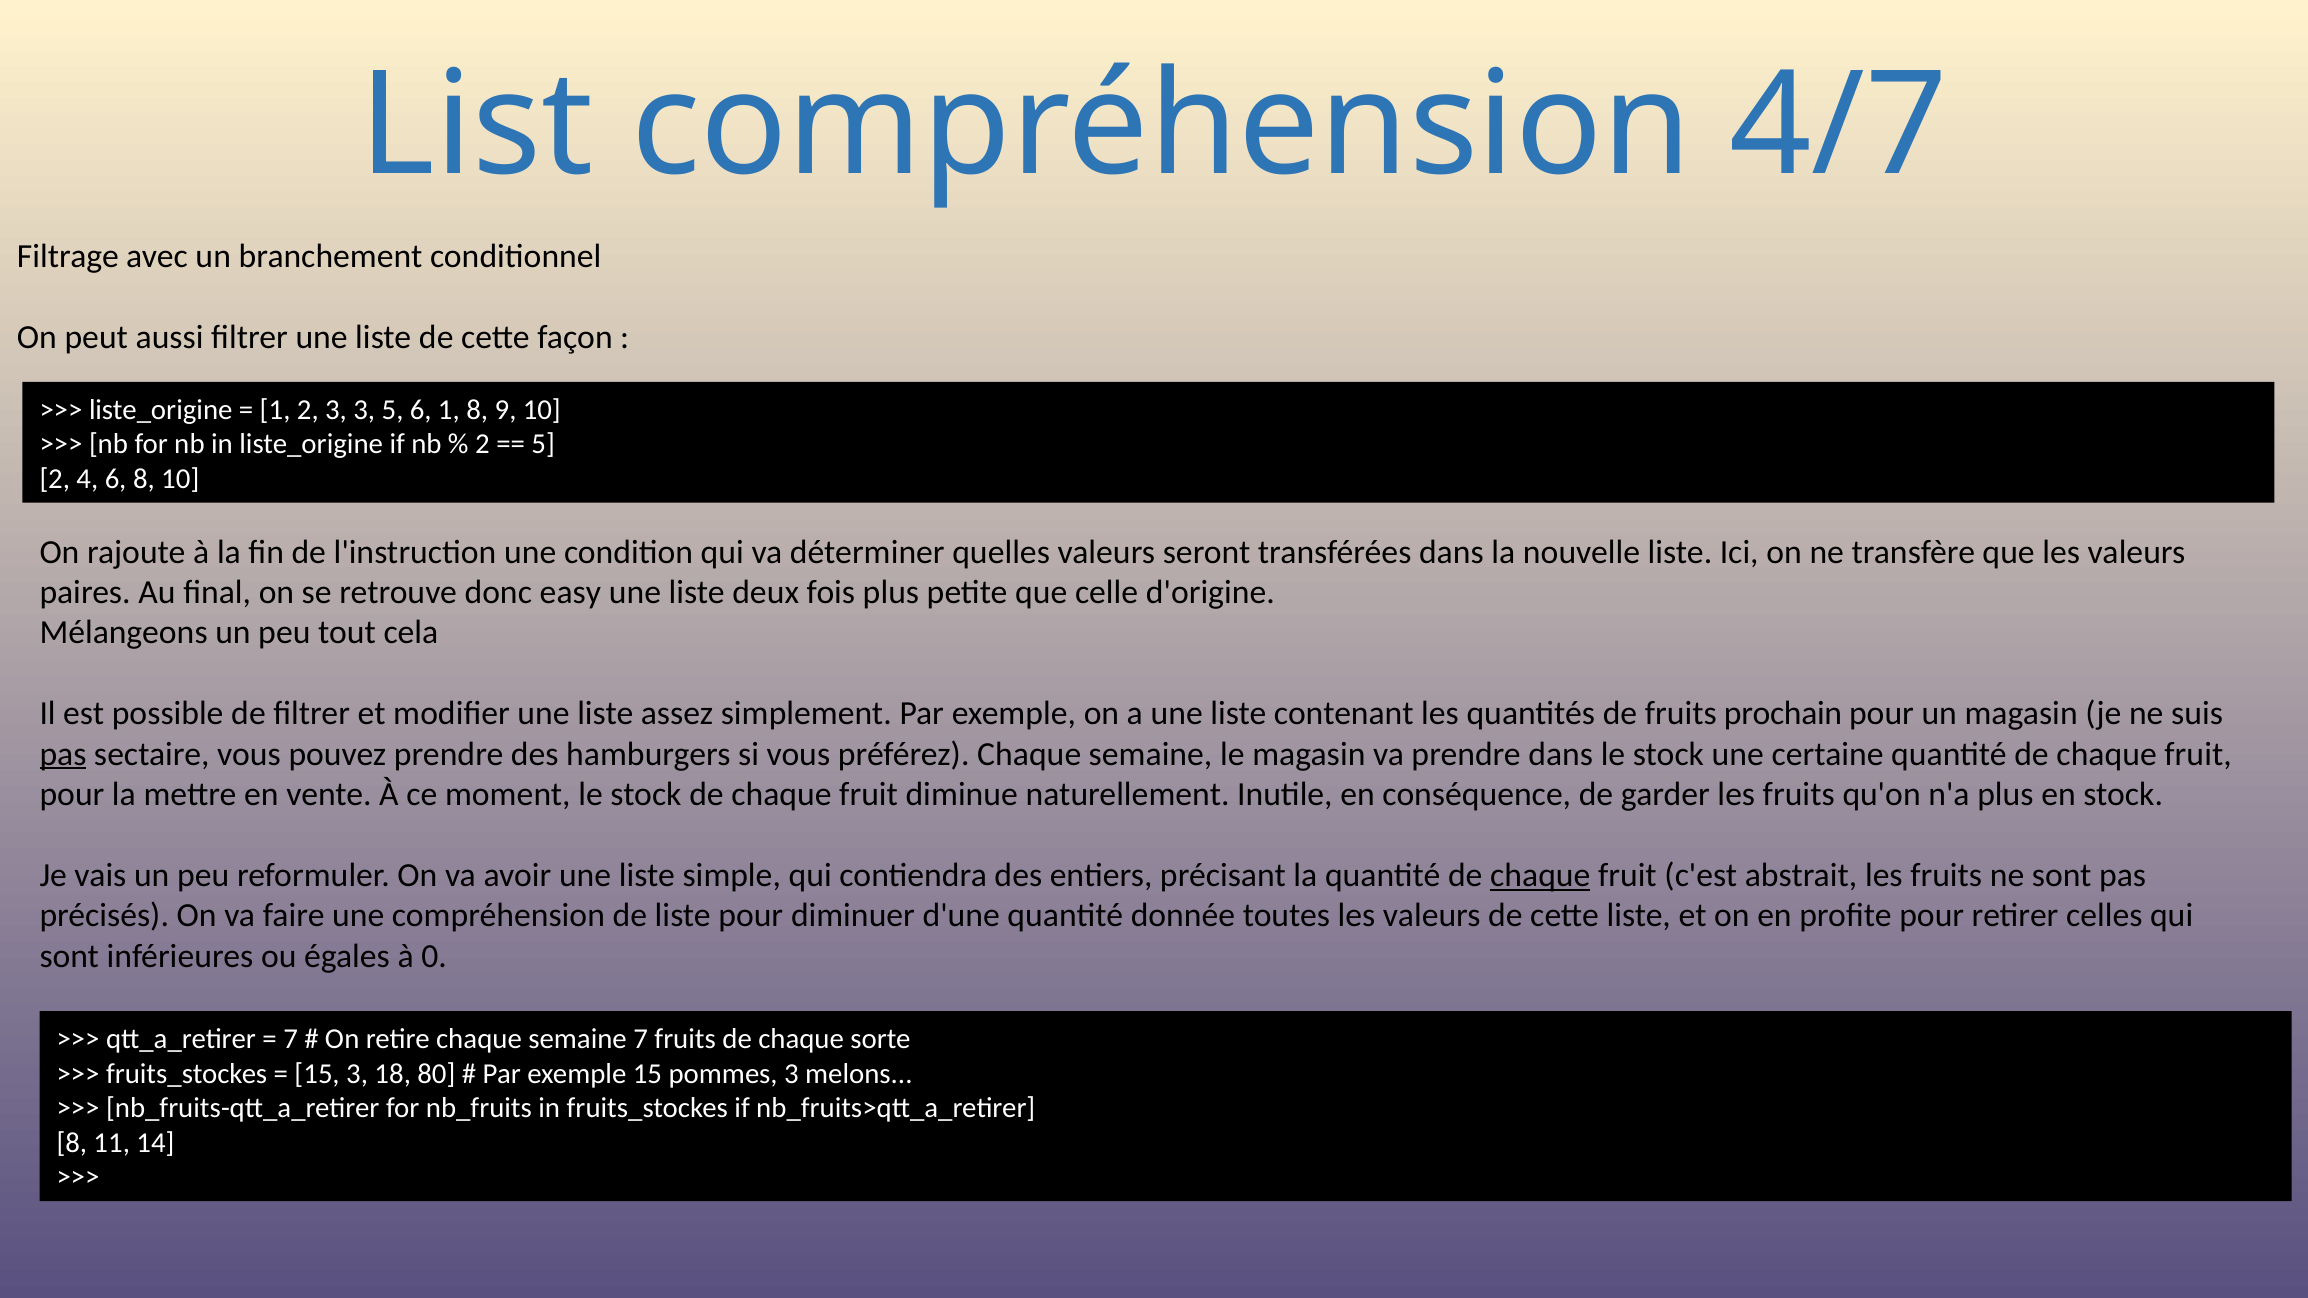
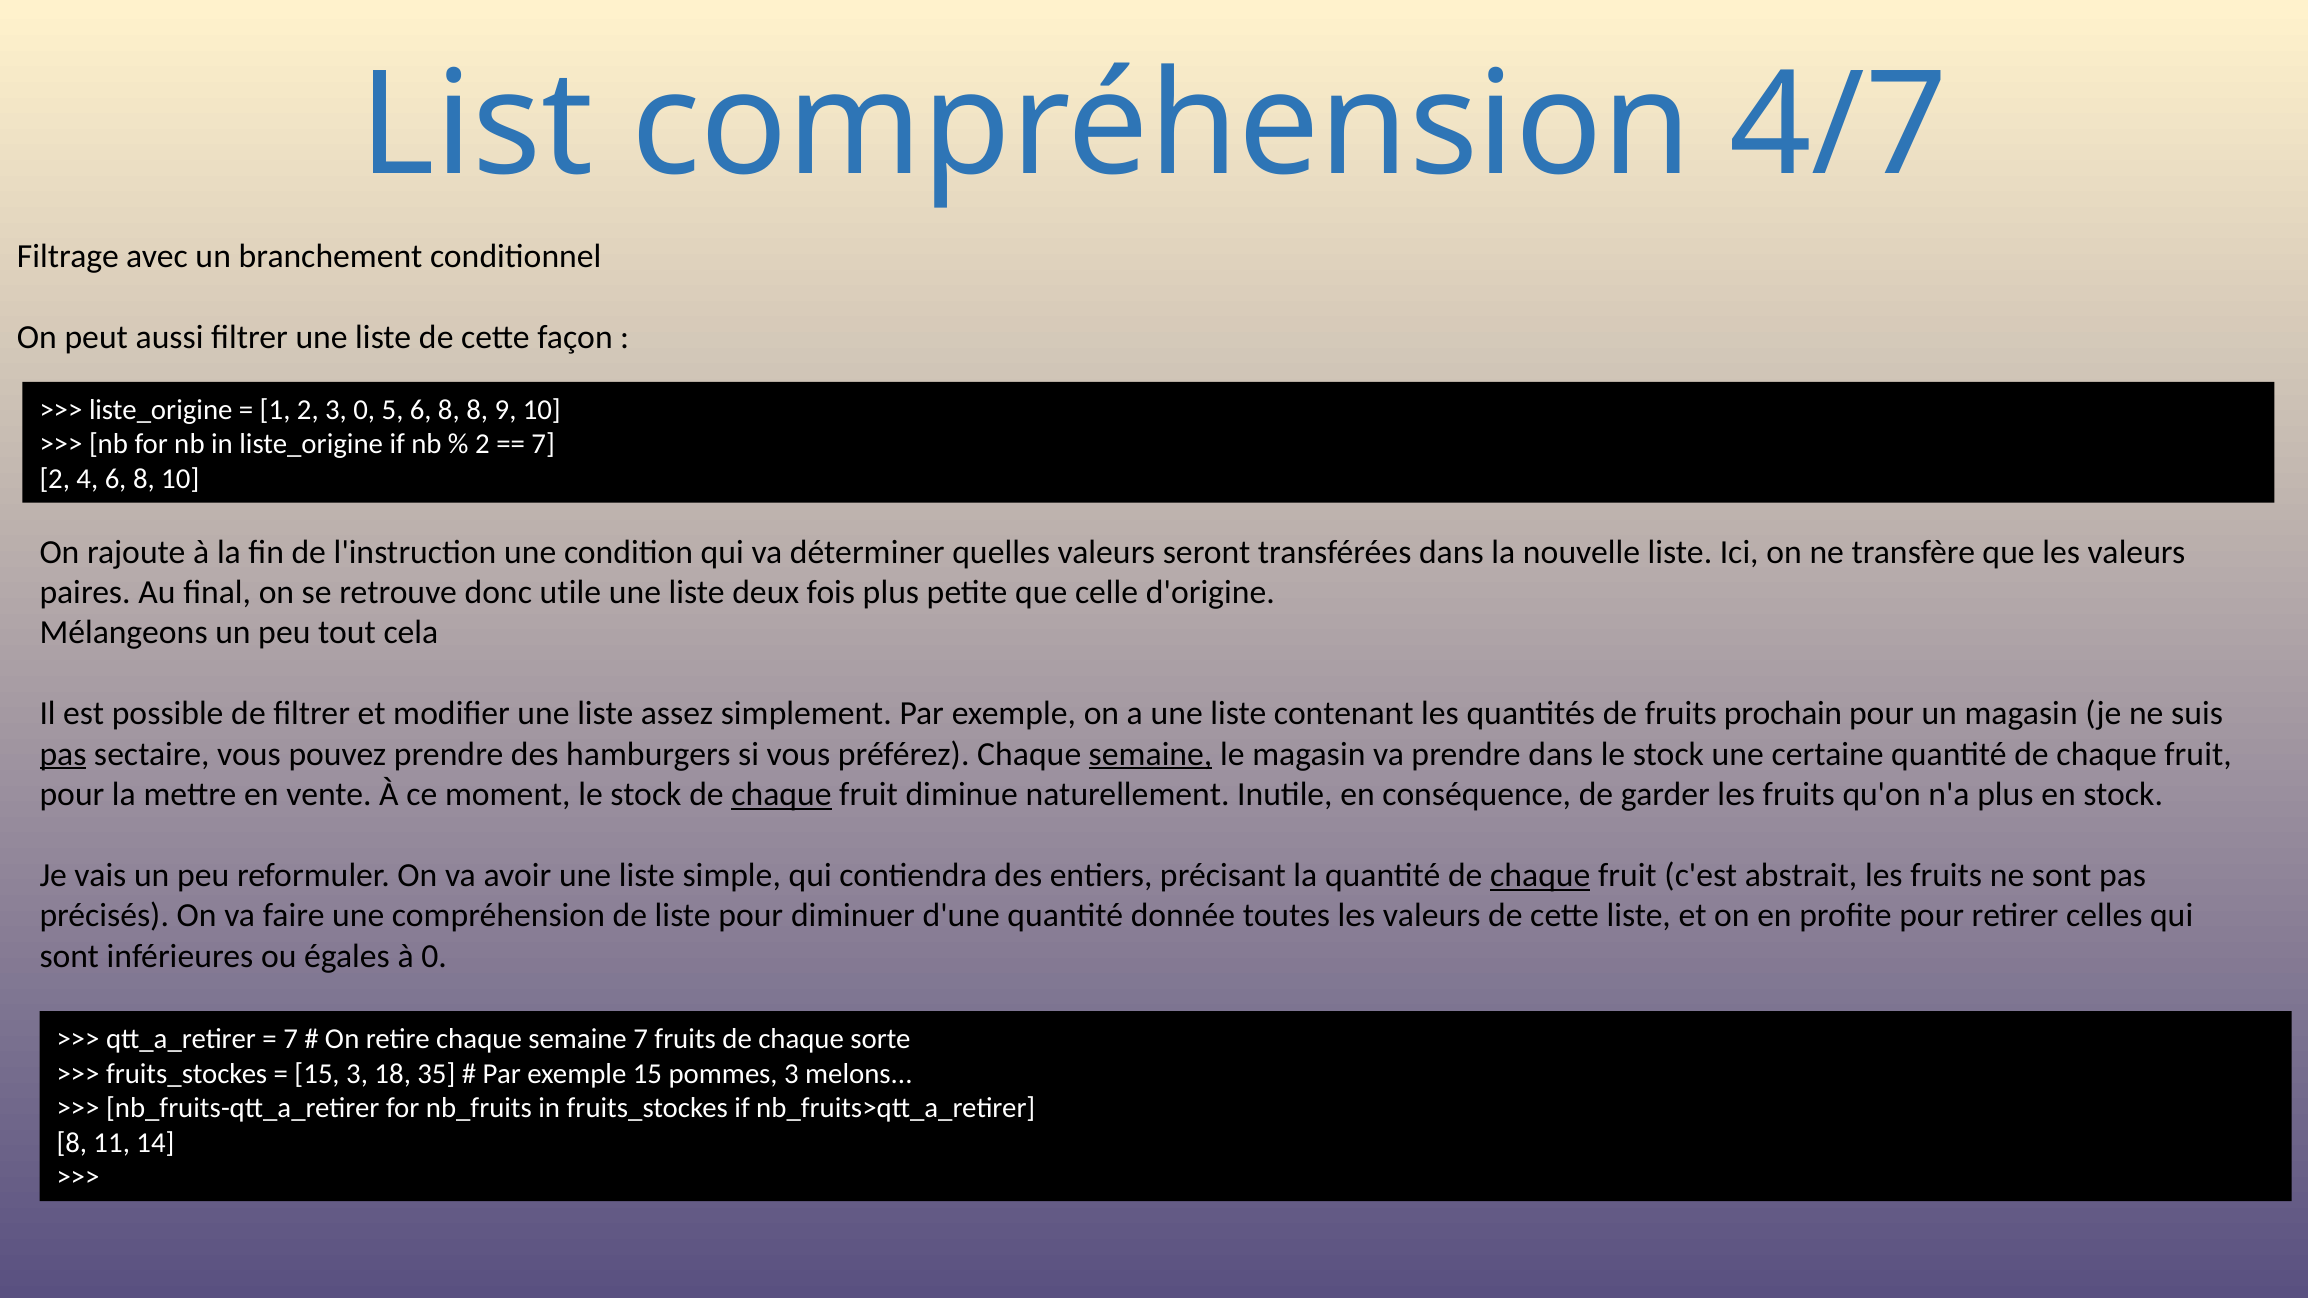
3 3: 3 -> 0 (364, 410)
5 6 1: 1 -> 8 (449, 410)
5: 5 -> 7 (543, 444)
easy: easy -> utile (570, 592)
semaine underline: none -> present (1151, 754)
chaque underline: none -> present (781, 794)
80: 80 -> 35 (436, 1074)
